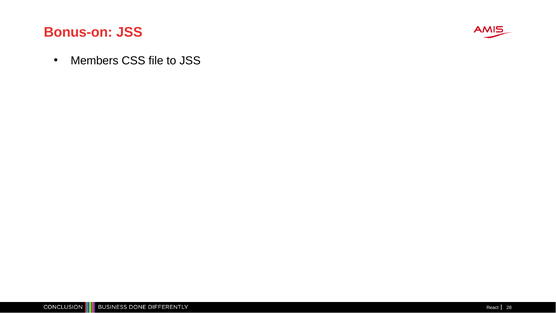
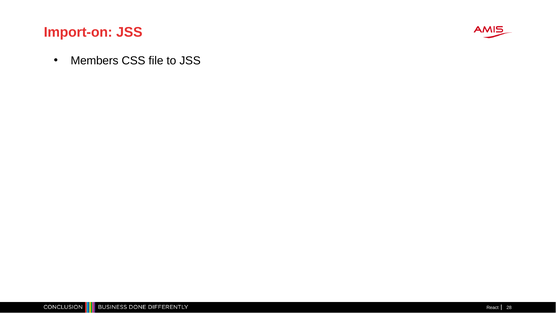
Bonus-on: Bonus-on -> Import-on (78, 32)
